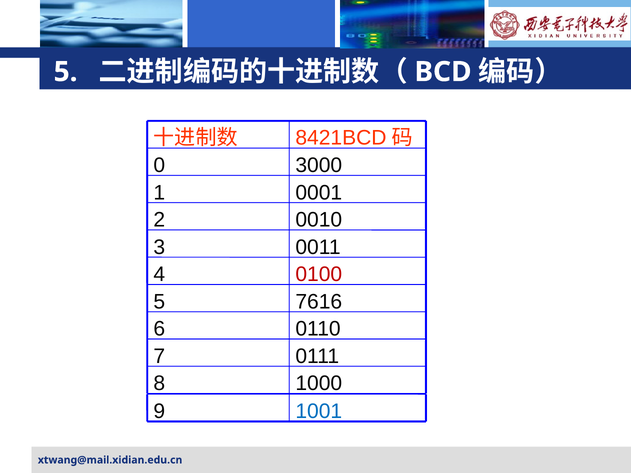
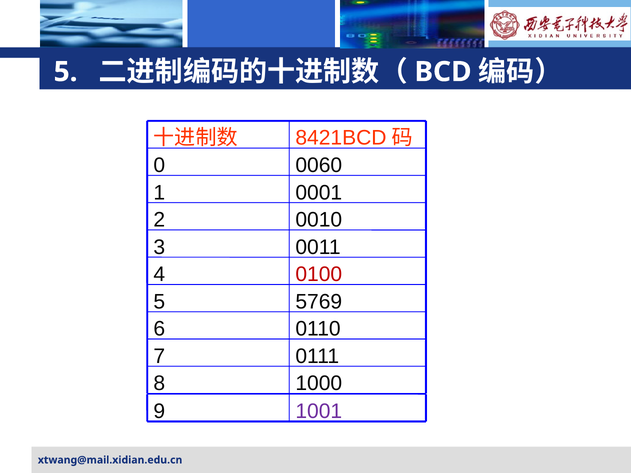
3000: 3000 -> 0060 (319, 165)
7616: 7616 -> 5769 (319, 302)
1001 colour: blue -> purple (319, 412)
